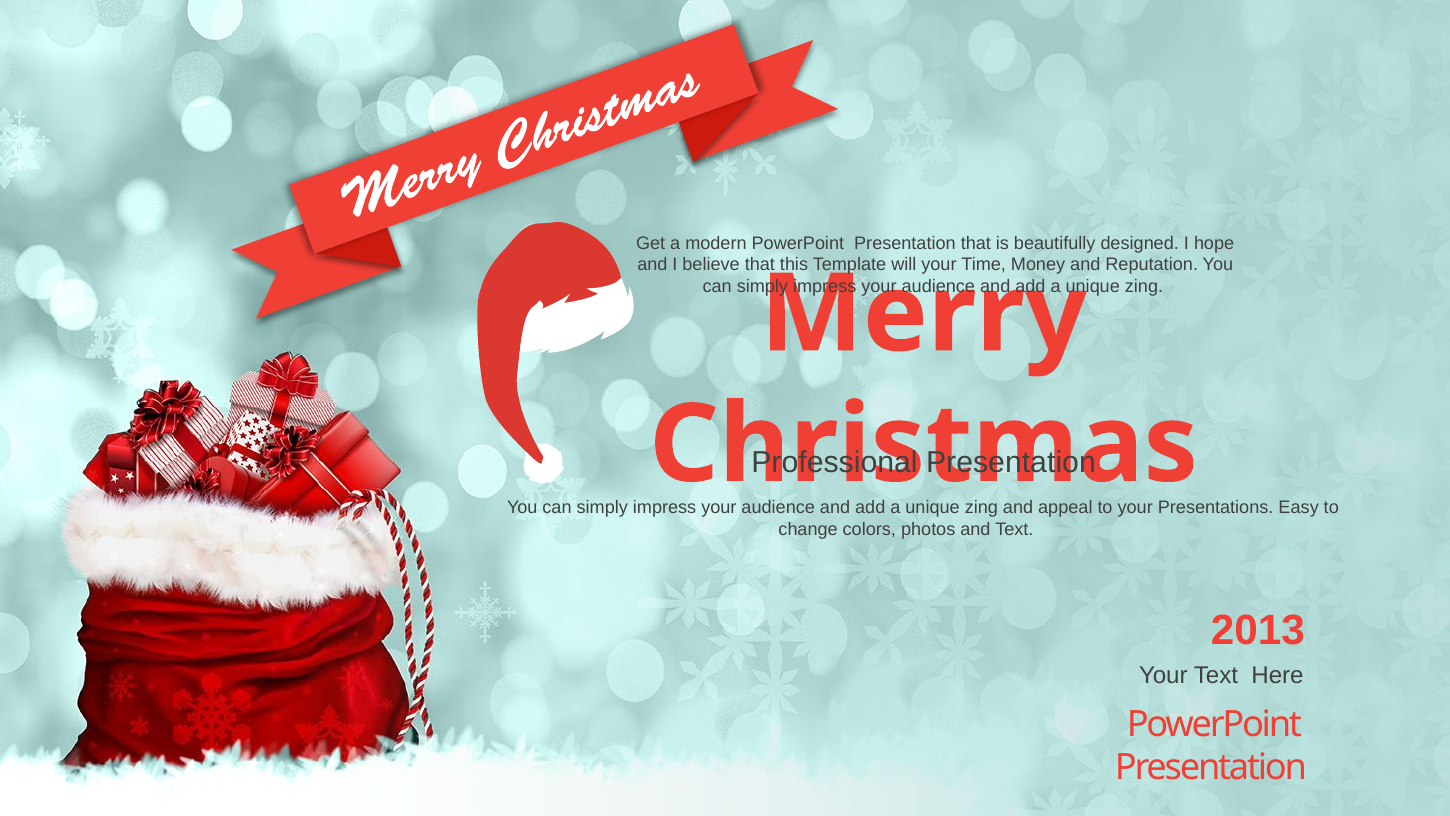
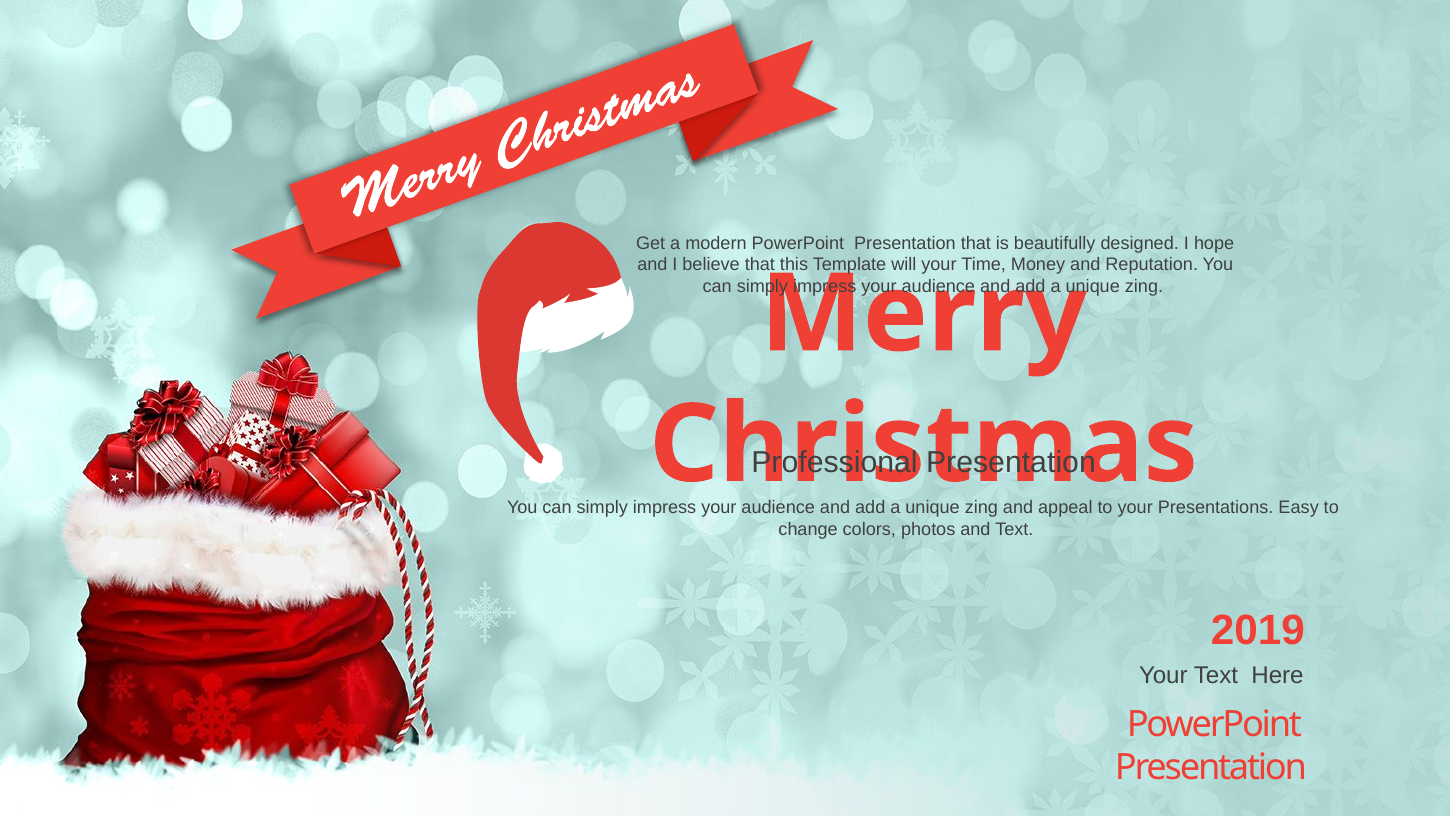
2013: 2013 -> 2019 (1258, 630)
